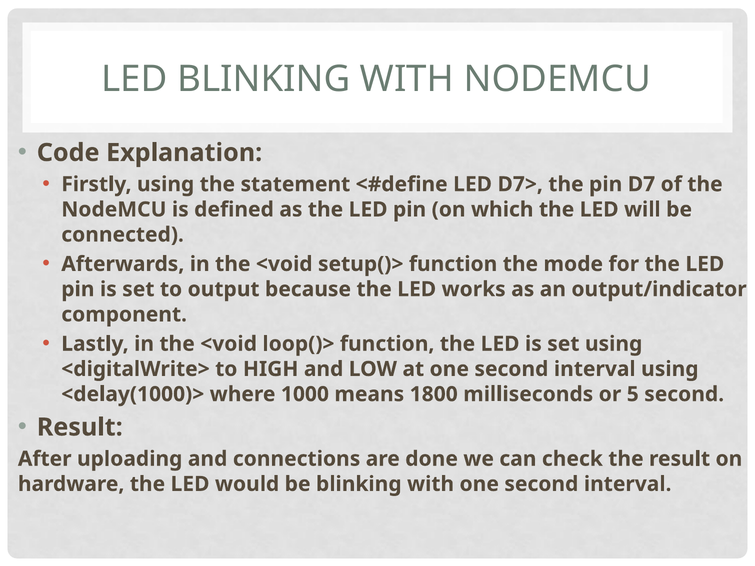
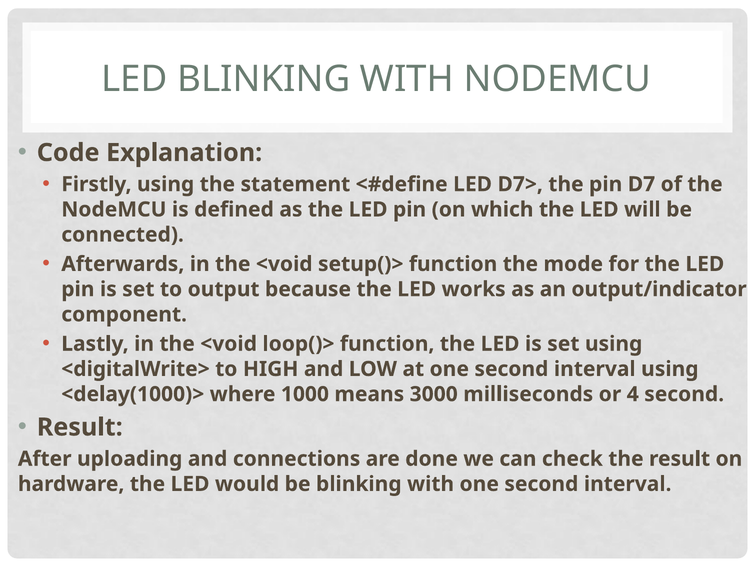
1800: 1800 -> 3000 (434, 394)
5: 5 -> 4 (633, 394)
